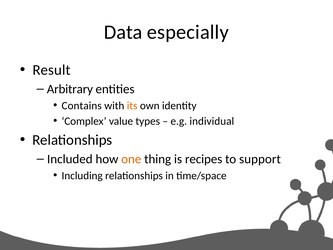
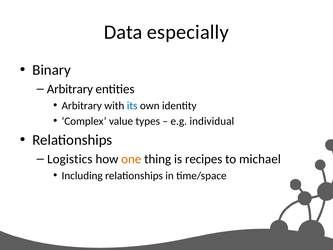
Result: Result -> Binary (52, 70)
Contains: Contains -> Arbitrary (82, 106)
its colour: orange -> blue (132, 106)
Included: Included -> Logistics (70, 159)
support: support -> michael (260, 159)
